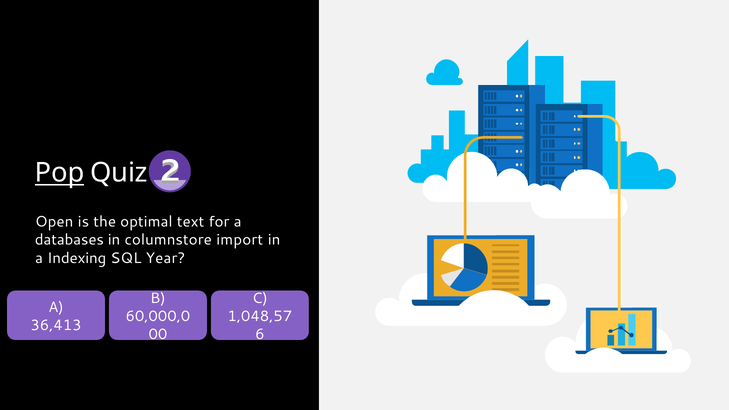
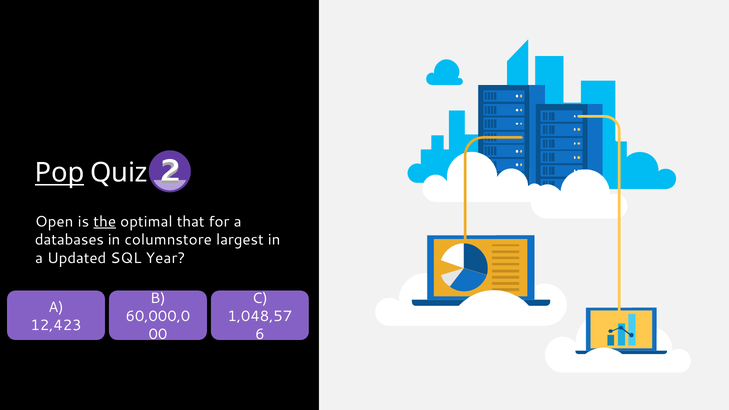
the underline: none -> present (105, 222)
text: text -> that (191, 222)
import: import -> largest (240, 240)
Indexing: Indexing -> Updated (77, 258)
36,413: 36,413 -> 12,423 (56, 325)
